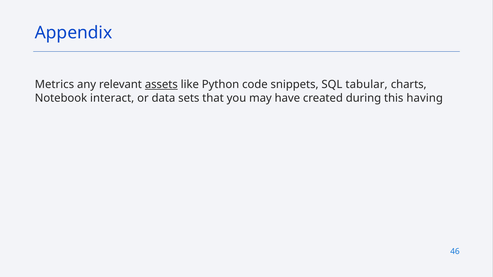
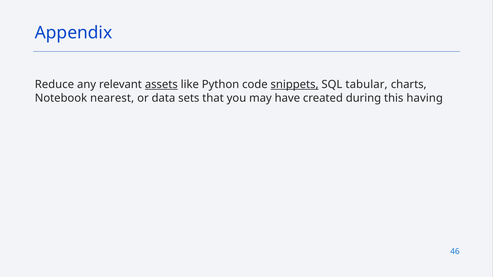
Metrics: Metrics -> Reduce (54, 85)
snippets underline: none -> present (295, 85)
interact: interact -> nearest (112, 98)
